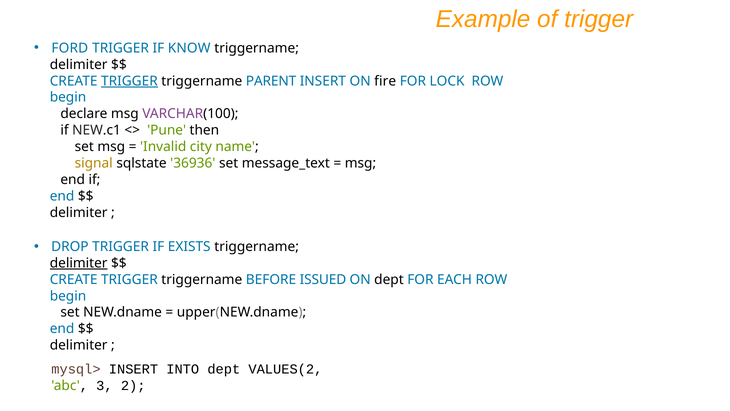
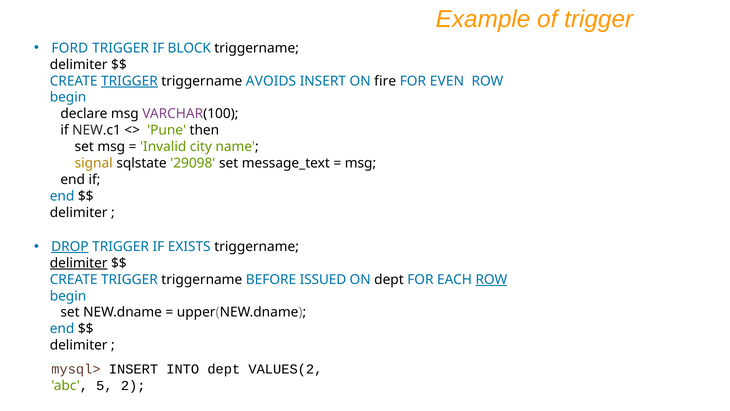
KNOW: KNOW -> BLOCK (189, 48)
PARENT: PARENT -> AVOIDS (271, 81)
LOCK: LOCK -> EVEN (447, 81)
36936: 36936 -> 29098 (193, 163)
DROP underline: none -> present (70, 246)
ROW underline: none -> present (491, 279)
3: 3 -> 5 (104, 385)
